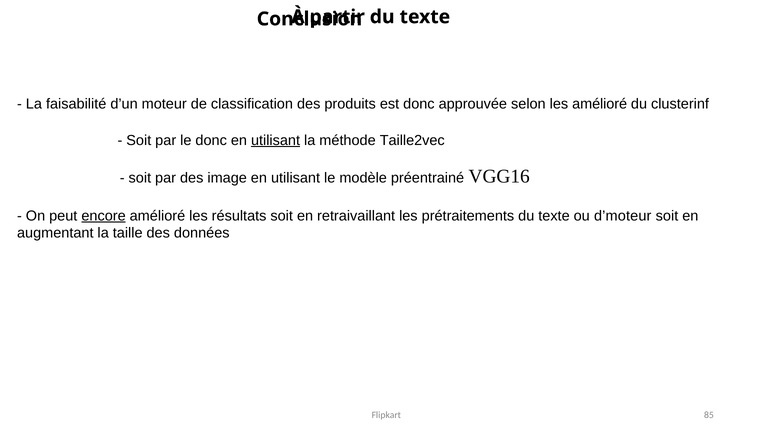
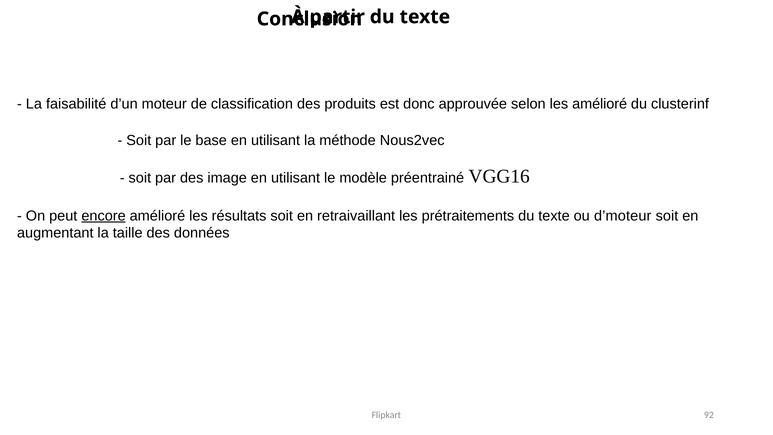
le donc: donc -> base (211, 140)
utilisant underline: present -> none (276, 140)
Taille2vec: Taille2vec -> Nous2vec (412, 140)
85: 85 -> 92 (709, 415)
